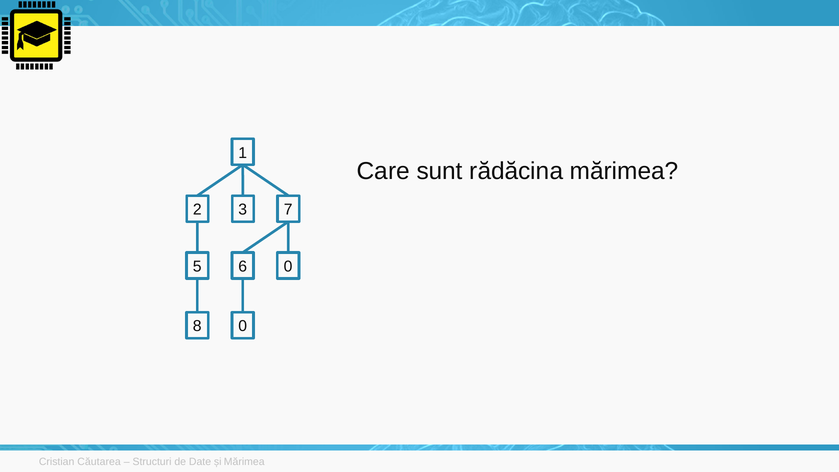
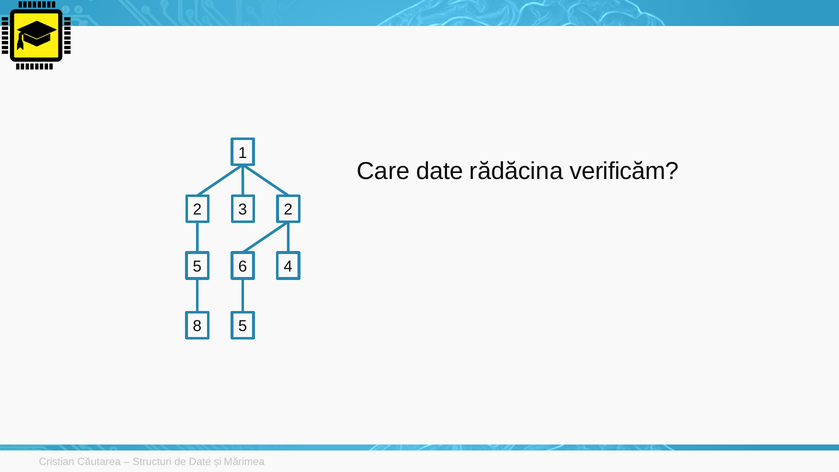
Care sunt: sunt -> date (440, 171)
rădăcina mărimea: mărimea -> verificăm (624, 171)
3 7: 7 -> 2 (288, 210)
6 0: 0 -> 4 (288, 267)
8 0: 0 -> 5 (243, 326)
